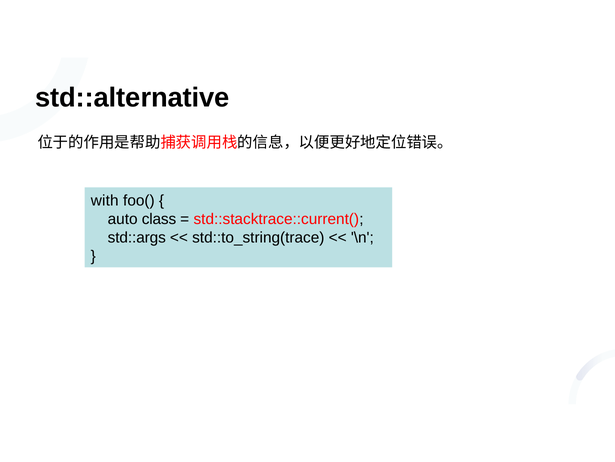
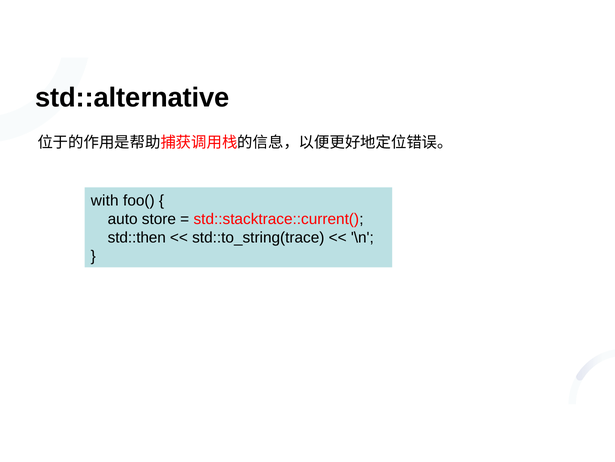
class: class -> store (159, 219)
std::args: std::args -> std::then (137, 237)
